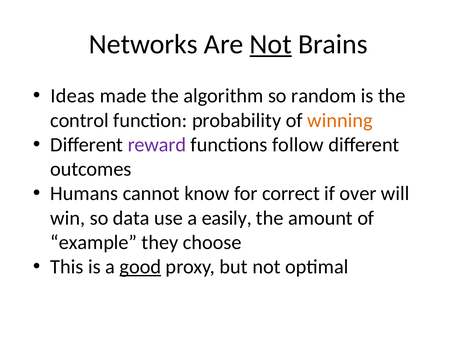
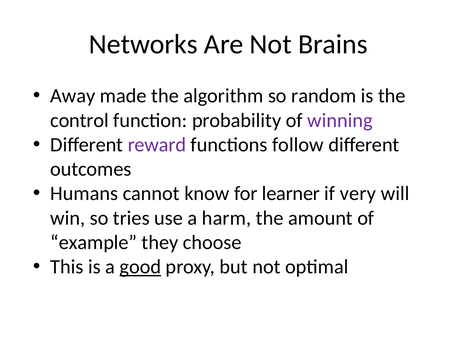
Not underline: present -> none (271, 44)
Ideas: Ideas -> Away (73, 96)
winning colour: orange -> purple (340, 120)
correct: correct -> learner (291, 193)
over: over -> very (358, 193)
data: data -> tries (131, 218)
easily: easily -> harm (227, 218)
